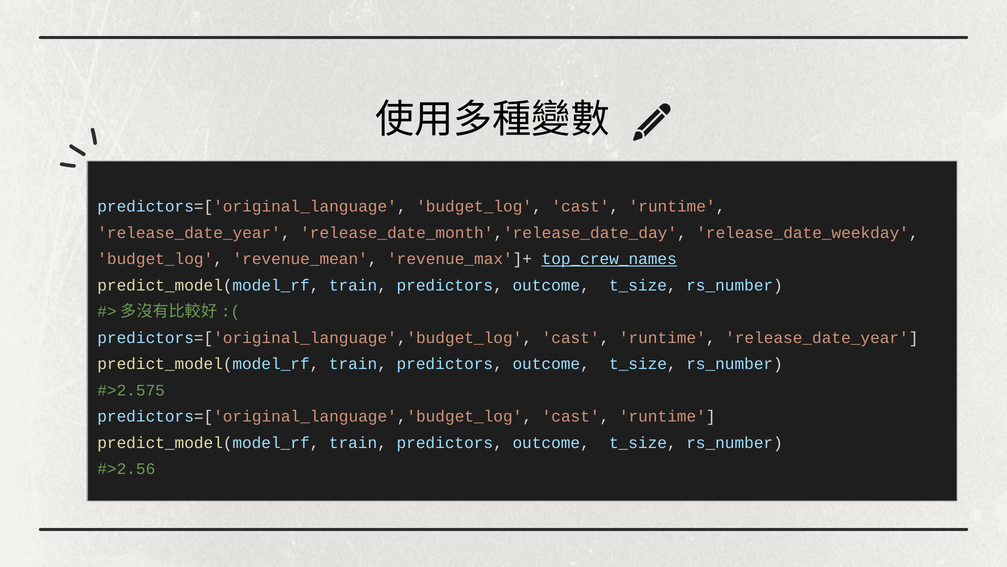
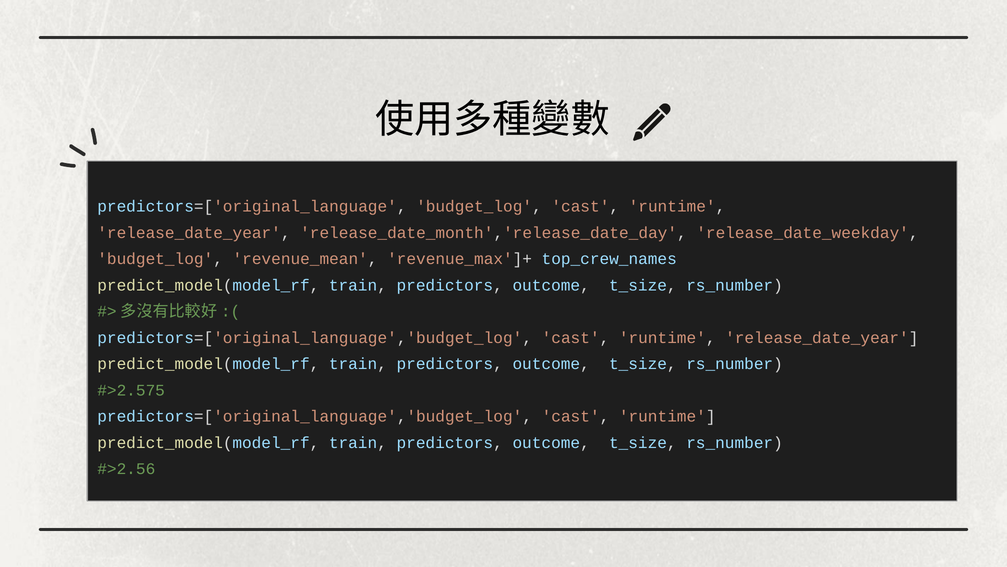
top_crew_names underline: present -> none (609, 259)
